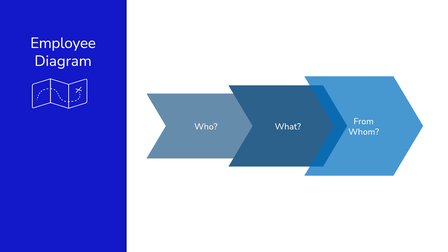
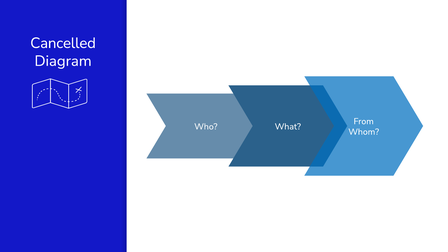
Employee: Employee -> Cancelled (63, 43)
